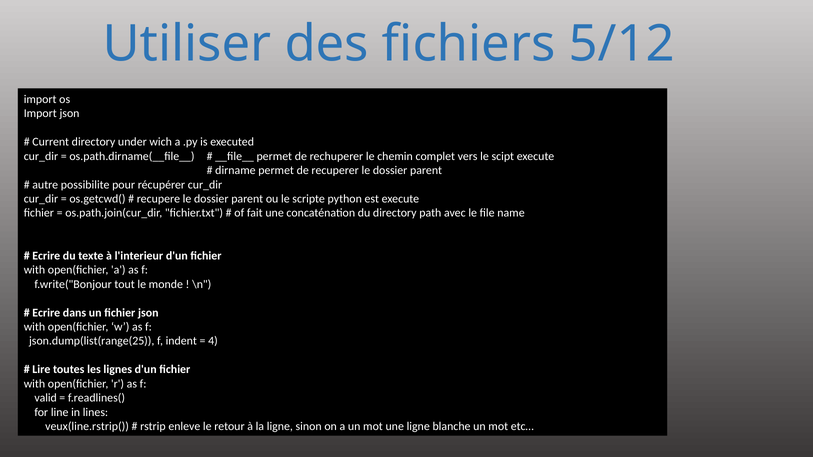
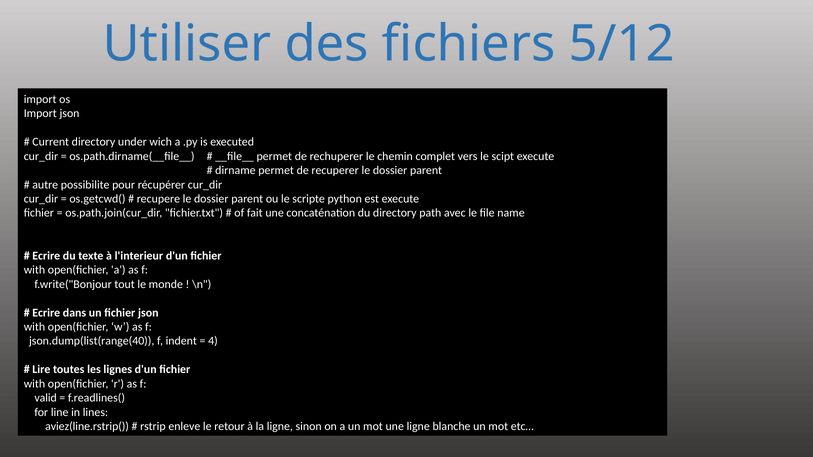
json.dump(list(range(25: json.dump(list(range(25 -> json.dump(list(range(40 (92, 341)
veux(line.rstrip(: veux(line.rstrip( -> aviez(line.rstrip( (87, 427)
